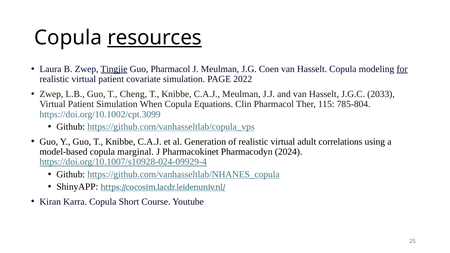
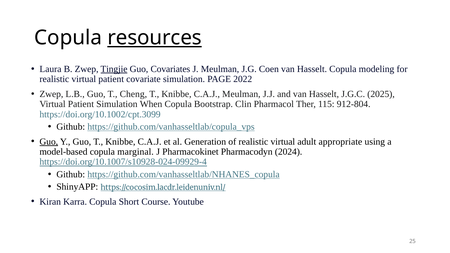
Guo Pharmacol: Pharmacol -> Covariates (170, 69)
for underline: present -> none (402, 69)
2033: 2033 -> 2025 (381, 94)
Equations: Equations -> Bootstrap (213, 104)
785-804: 785-804 -> 912-804 (354, 104)
Guo underline: none -> present (49, 142)
correlations: correlations -> appropriate (340, 142)
